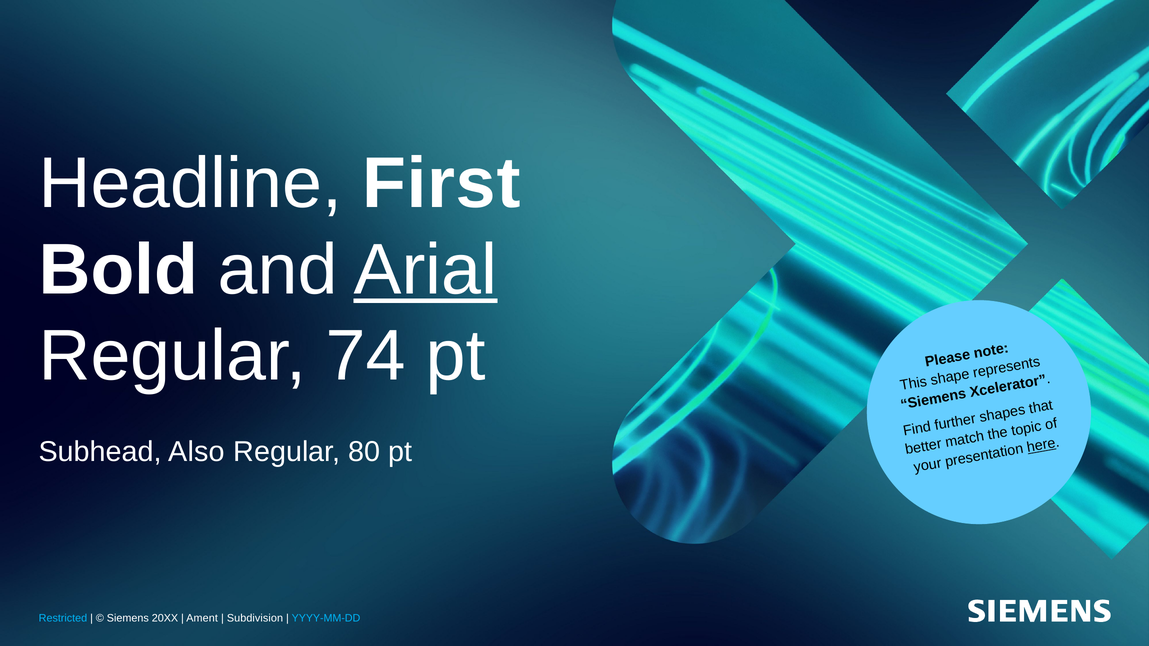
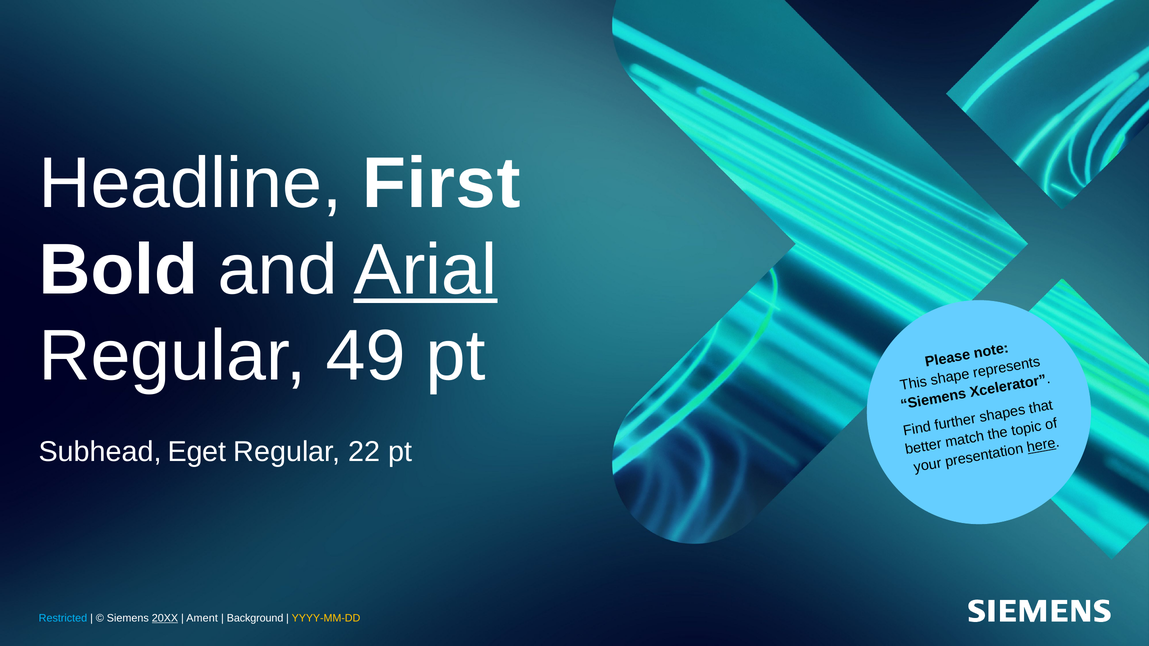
74: 74 -> 49 (366, 356)
Also: Also -> Eget (197, 452)
80: 80 -> 22 (364, 452)
20XX underline: none -> present (165, 618)
Subdivision: Subdivision -> Background (255, 618)
YYYY-MM-DD colour: light blue -> yellow (326, 618)
